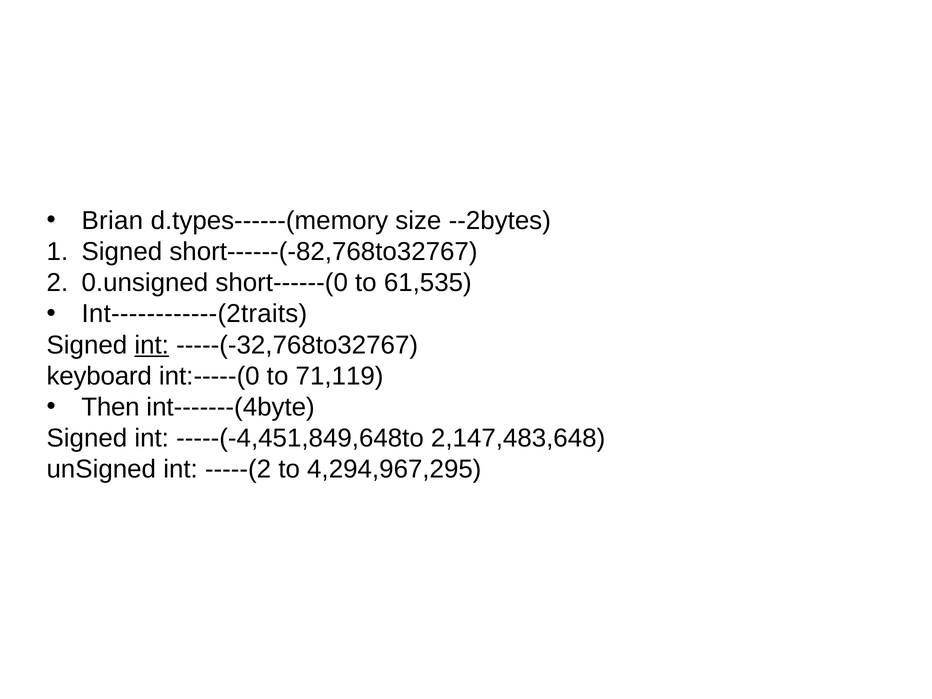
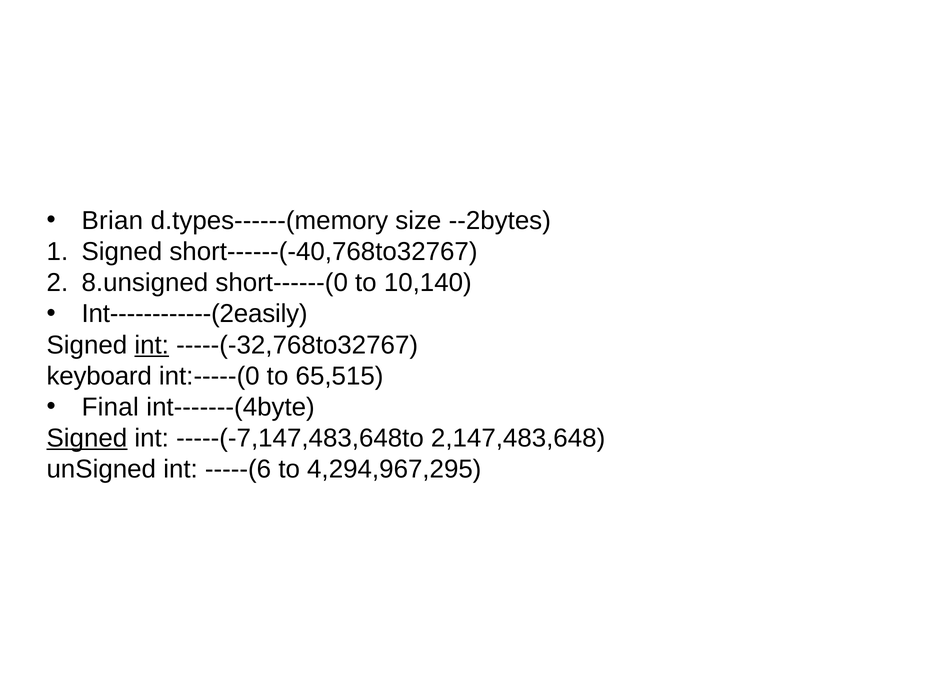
short------(-82,768to32767: short------(-82,768to32767 -> short------(-40,768to32767 (323, 252)
0.unsigned: 0.unsigned -> 8.unsigned (145, 283)
61,535: 61,535 -> 10,140 (428, 283)
Int------------(2traits: Int------------(2traits -> Int------------(2easily (195, 314)
71,119: 71,119 -> 65,515 (340, 376)
Then: Then -> Final (110, 407)
Signed underline: none -> present (87, 438)
-----(-4,451,849,648to: -----(-4,451,849,648to -> -----(-7,147,483,648to (300, 438)
-----(2: -----(2 -> -----(6 (238, 469)
